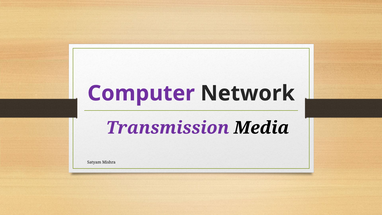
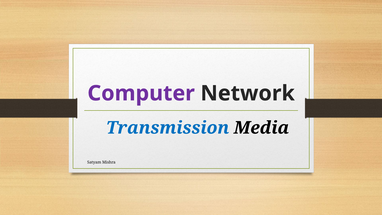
Transmission colour: purple -> blue (168, 128)
